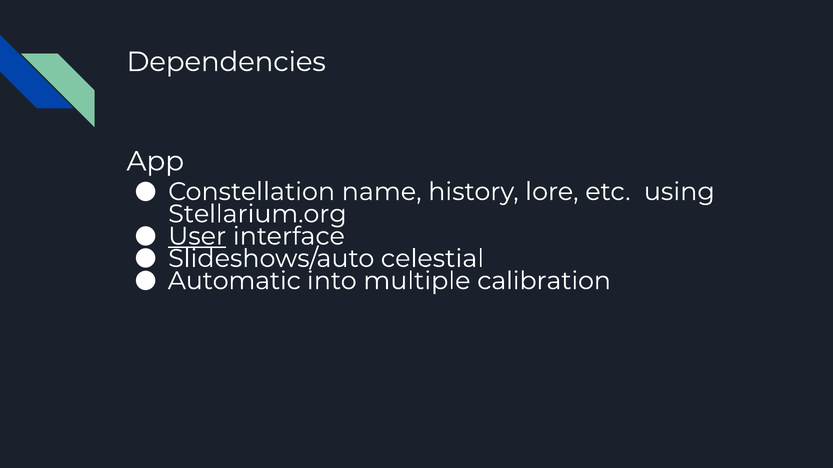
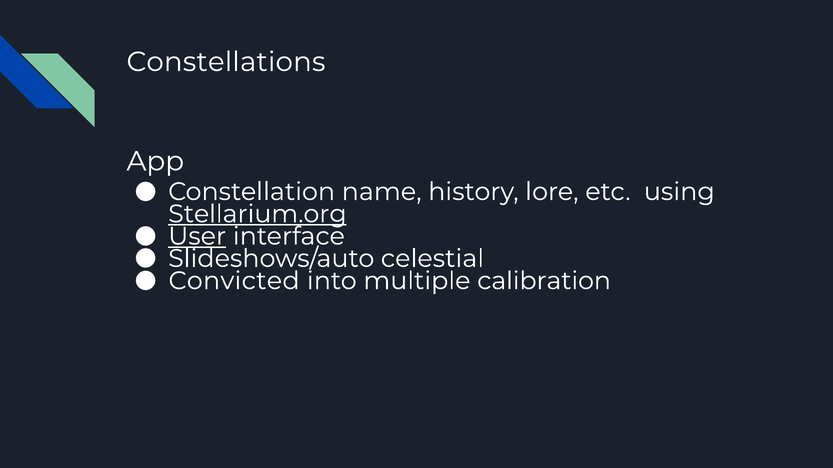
Dependencies: Dependencies -> Constellations (226, 62)
Stellarium.org underline: none -> present (257, 214)
Automatic: Automatic -> Convicted (234, 281)
